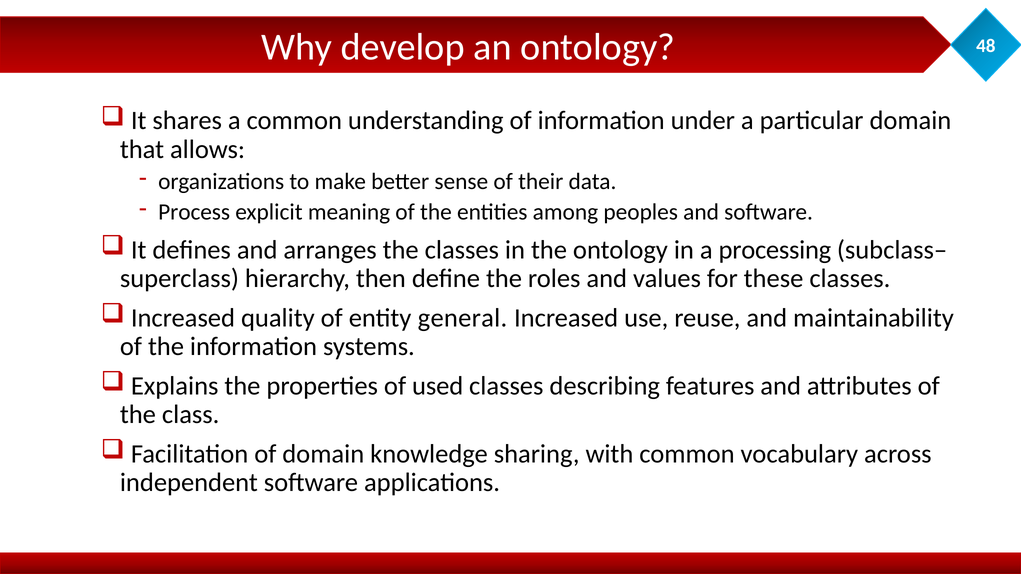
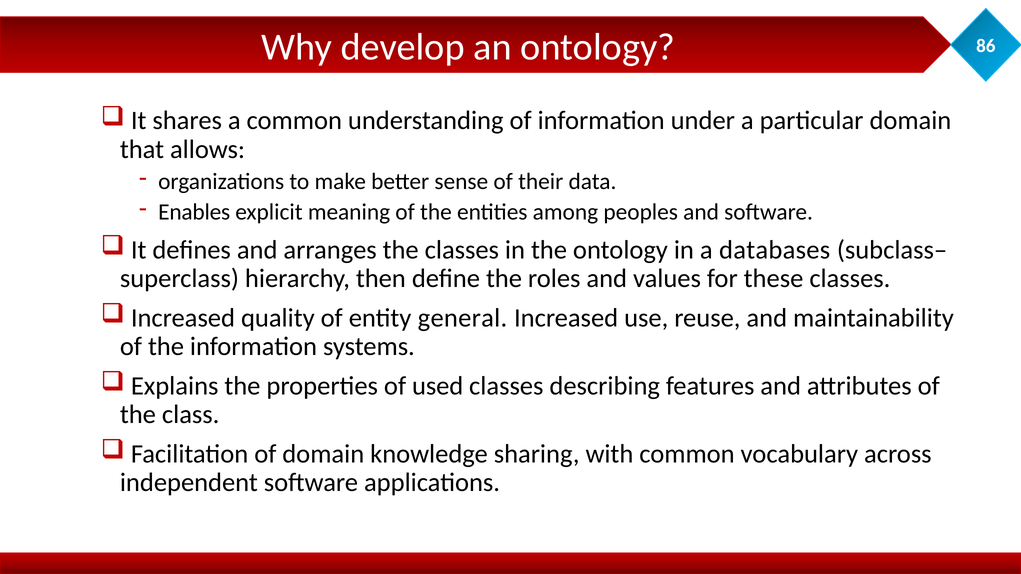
48: 48 -> 86 (986, 46)
Process: Process -> Enables (194, 212)
processing: processing -> databases (775, 250)
